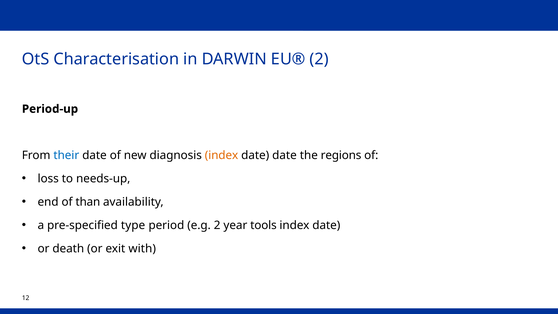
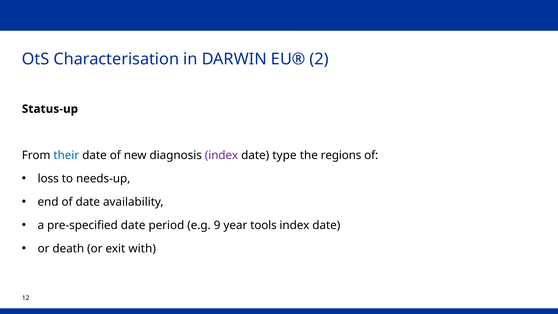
Period-up: Period-up -> Status-up (50, 109)
index colour: orange -> purple (222, 155)
date date: date -> type (284, 155)
of than: than -> date (88, 202)
pre-specified type: type -> date (133, 225)
e.g 2: 2 -> 9 (217, 225)
